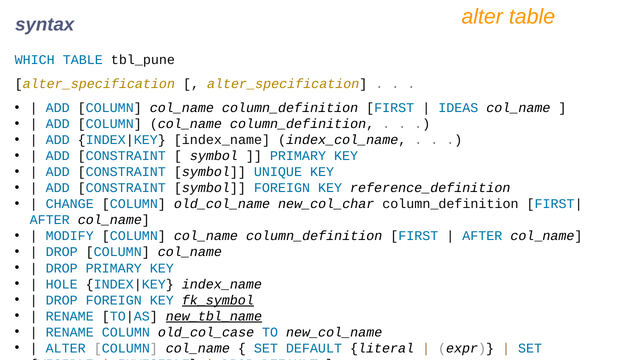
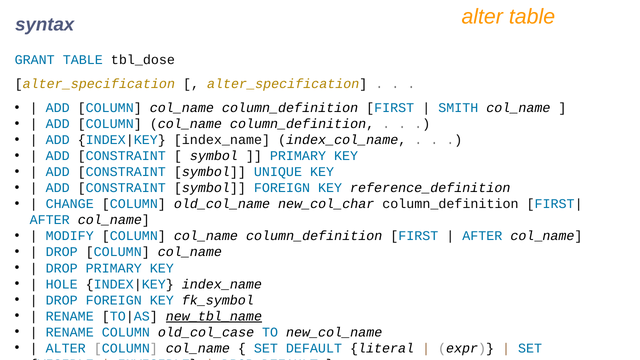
WHICH: WHICH -> GRANT (35, 60)
tbl_pune: tbl_pune -> tbl_dose (143, 60)
IDEAS: IDEAS -> SMITH (458, 108)
fk_symbol underline: present -> none (218, 300)
